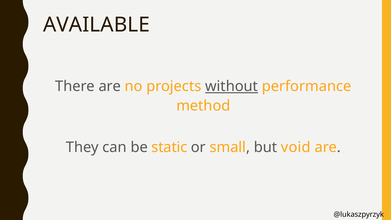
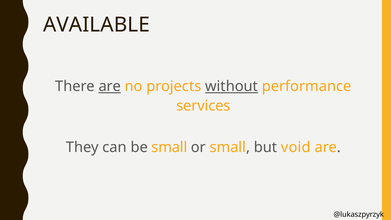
are underline: none -> present (110, 86)
method: method -> services (203, 106)
be static: static -> small (169, 147)
